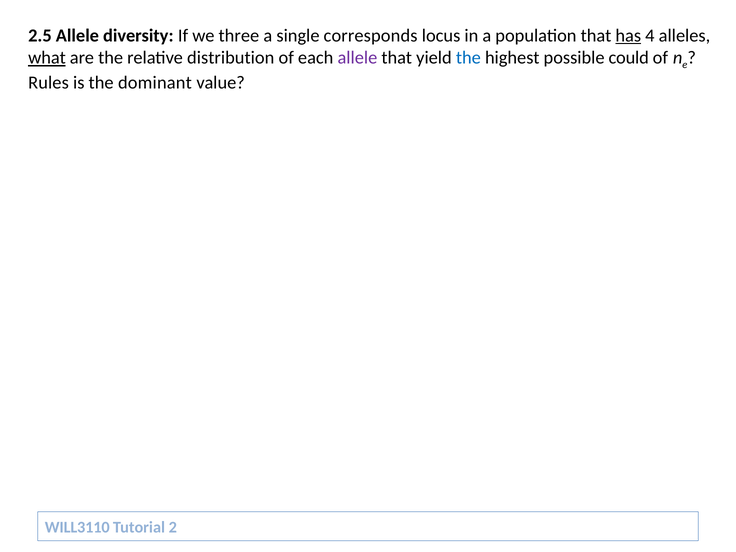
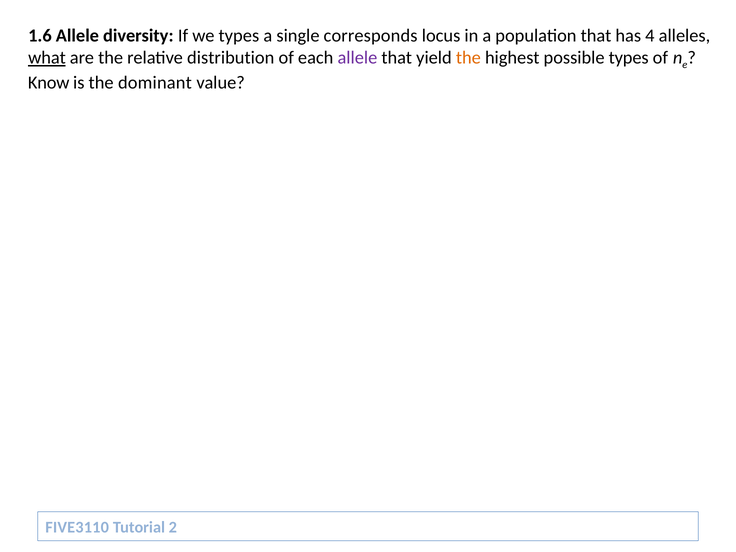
2.5: 2.5 -> 1.6 (40, 36)
we three: three -> types (239, 36)
has underline: present -> none (628, 36)
the colour: blue -> orange (468, 58)
possible could: could -> types (629, 58)
Rules: Rules -> Know (49, 83)
WILL3110: WILL3110 -> FIVE3110 (77, 527)
